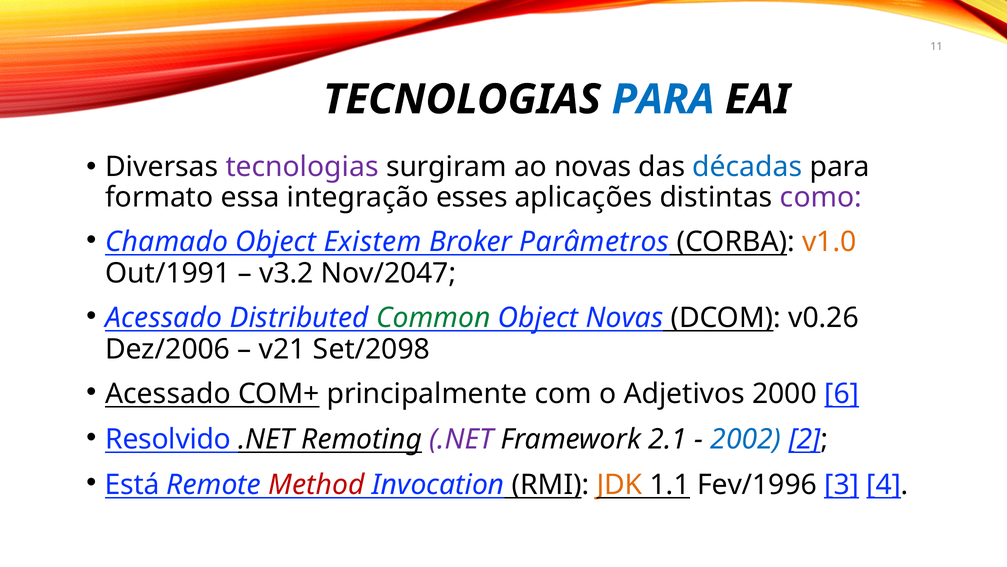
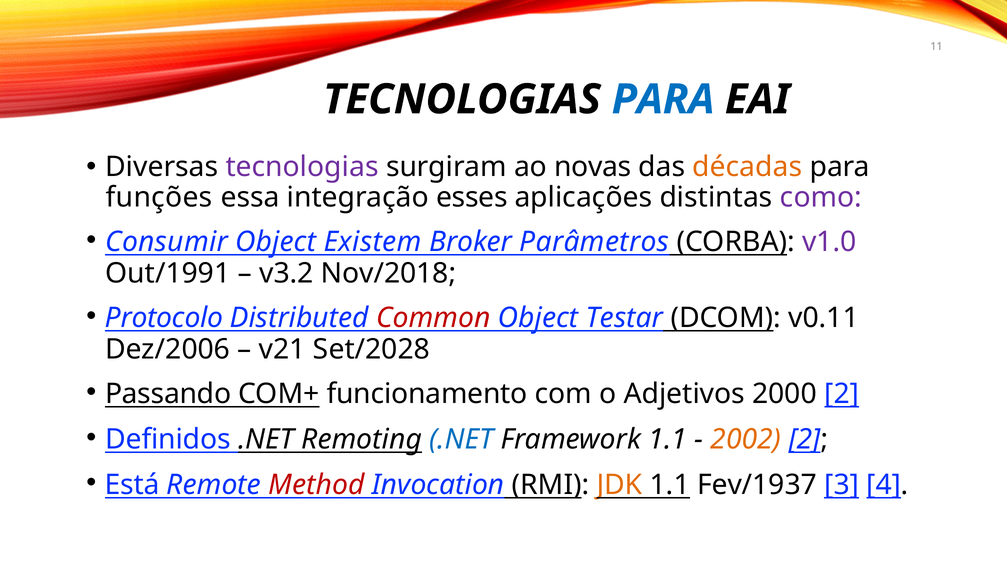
décadas colour: blue -> orange (747, 167)
formato: formato -> funções (159, 197)
Chamado: Chamado -> Consumir (167, 242)
v1.0 colour: orange -> purple (829, 242)
Nov/2047: Nov/2047 -> Nov/2018 (389, 273)
Acessado: Acessado -> Protocolo (164, 318)
Common colour: green -> red (433, 318)
Object Novas: Novas -> Testar (624, 318)
v0.26: v0.26 -> v0.11 (824, 318)
Set/2098: Set/2098 -> Set/2028 (372, 349)
Acessado: Acessado -> Passando (168, 394)
principalmente: principalmente -> funcionamento (427, 394)
2000 6: 6 -> 2 (842, 394)
Resolvido: Resolvido -> Definidos (168, 439)
.NET colour: purple -> blue (461, 439)
Framework 2.1: 2.1 -> 1.1 (668, 439)
2002 colour: blue -> orange (746, 439)
Fev/1996: Fev/1996 -> Fev/1937 (757, 484)
